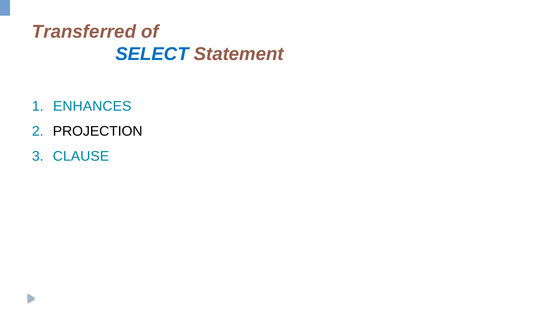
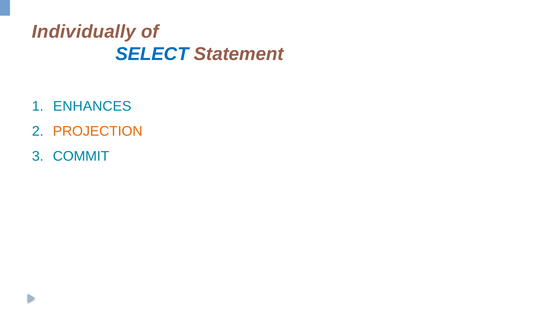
Transferred: Transferred -> Individually (84, 32)
PROJECTION colour: black -> orange (98, 131)
CLAUSE: CLAUSE -> COMMIT (81, 156)
